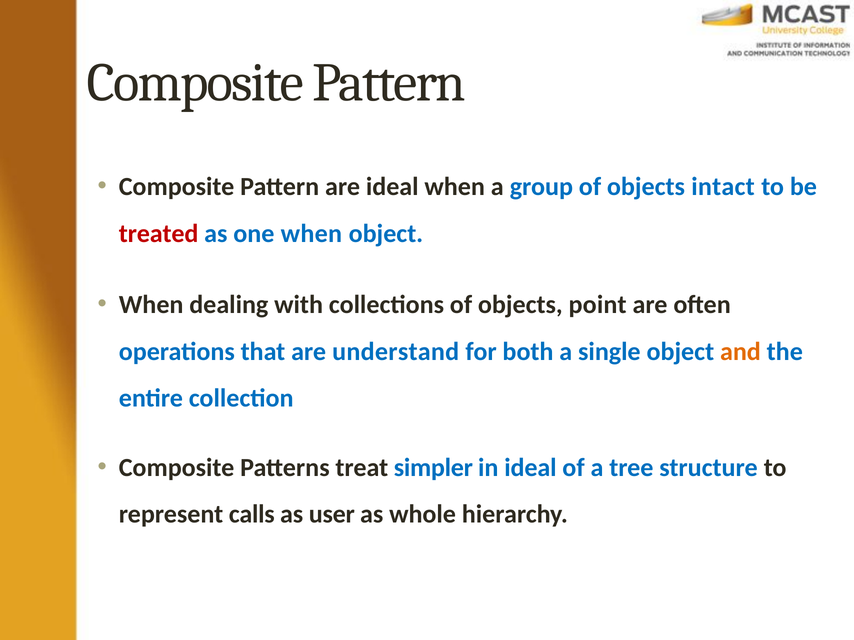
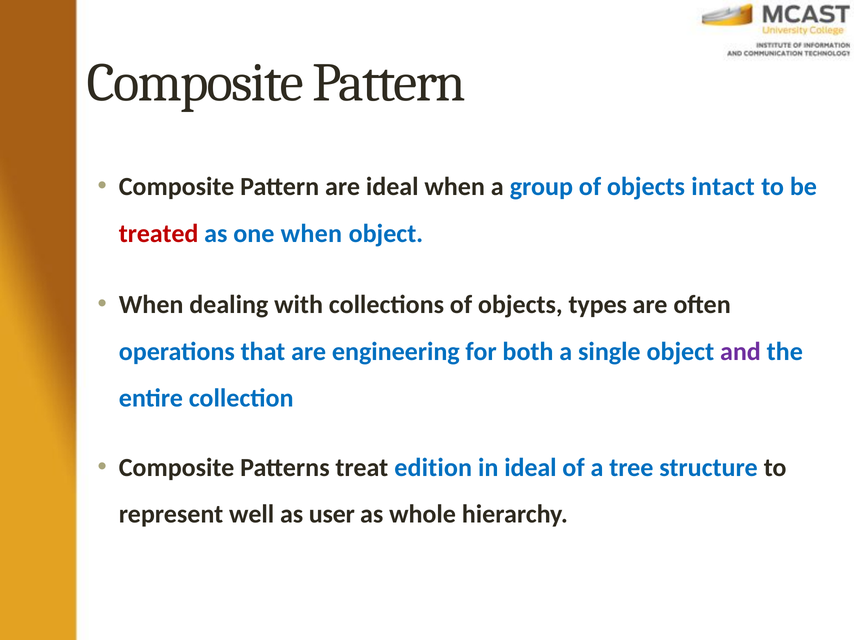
point: point -> types (598, 305)
understand: understand -> engineering (396, 352)
and colour: orange -> purple (740, 352)
simpler: simpler -> edition (433, 468)
calls: calls -> well (252, 515)
